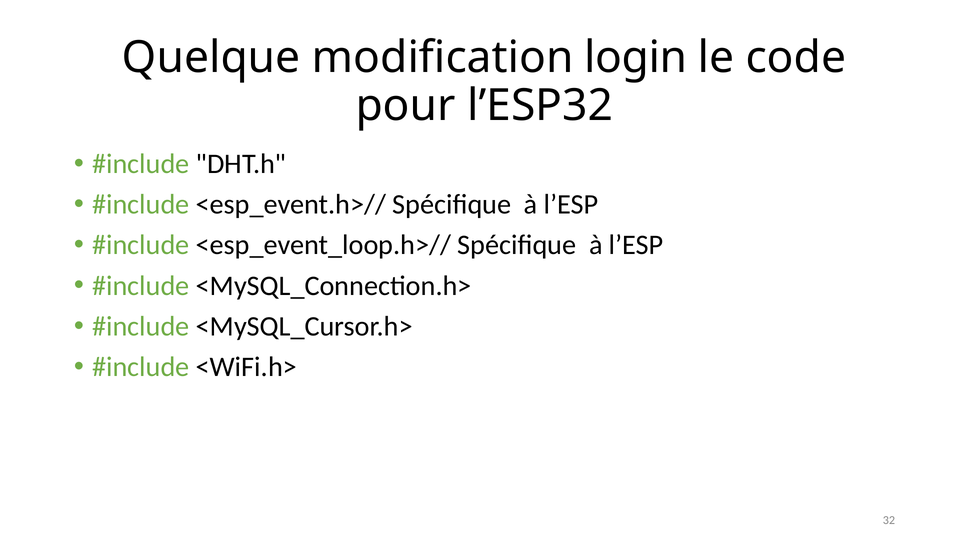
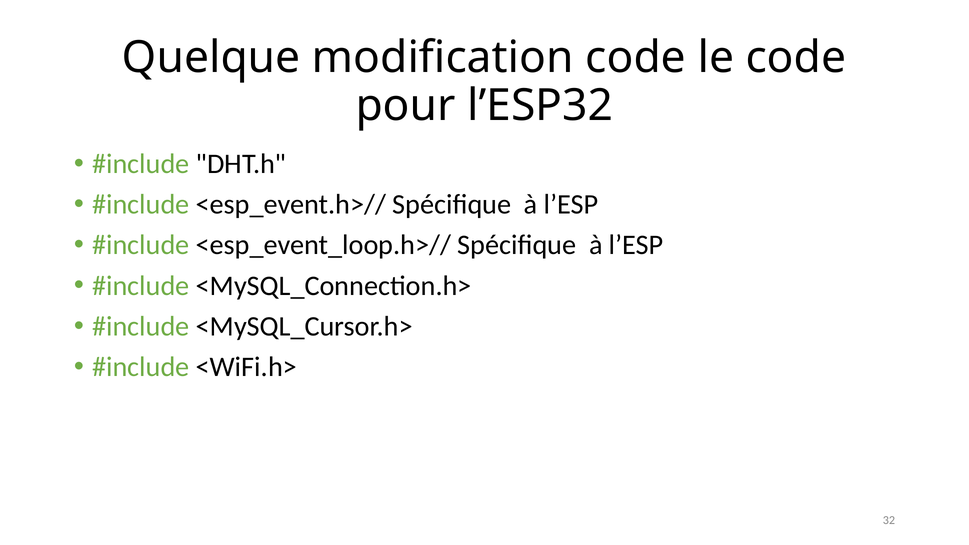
modification login: login -> code (636, 57)
